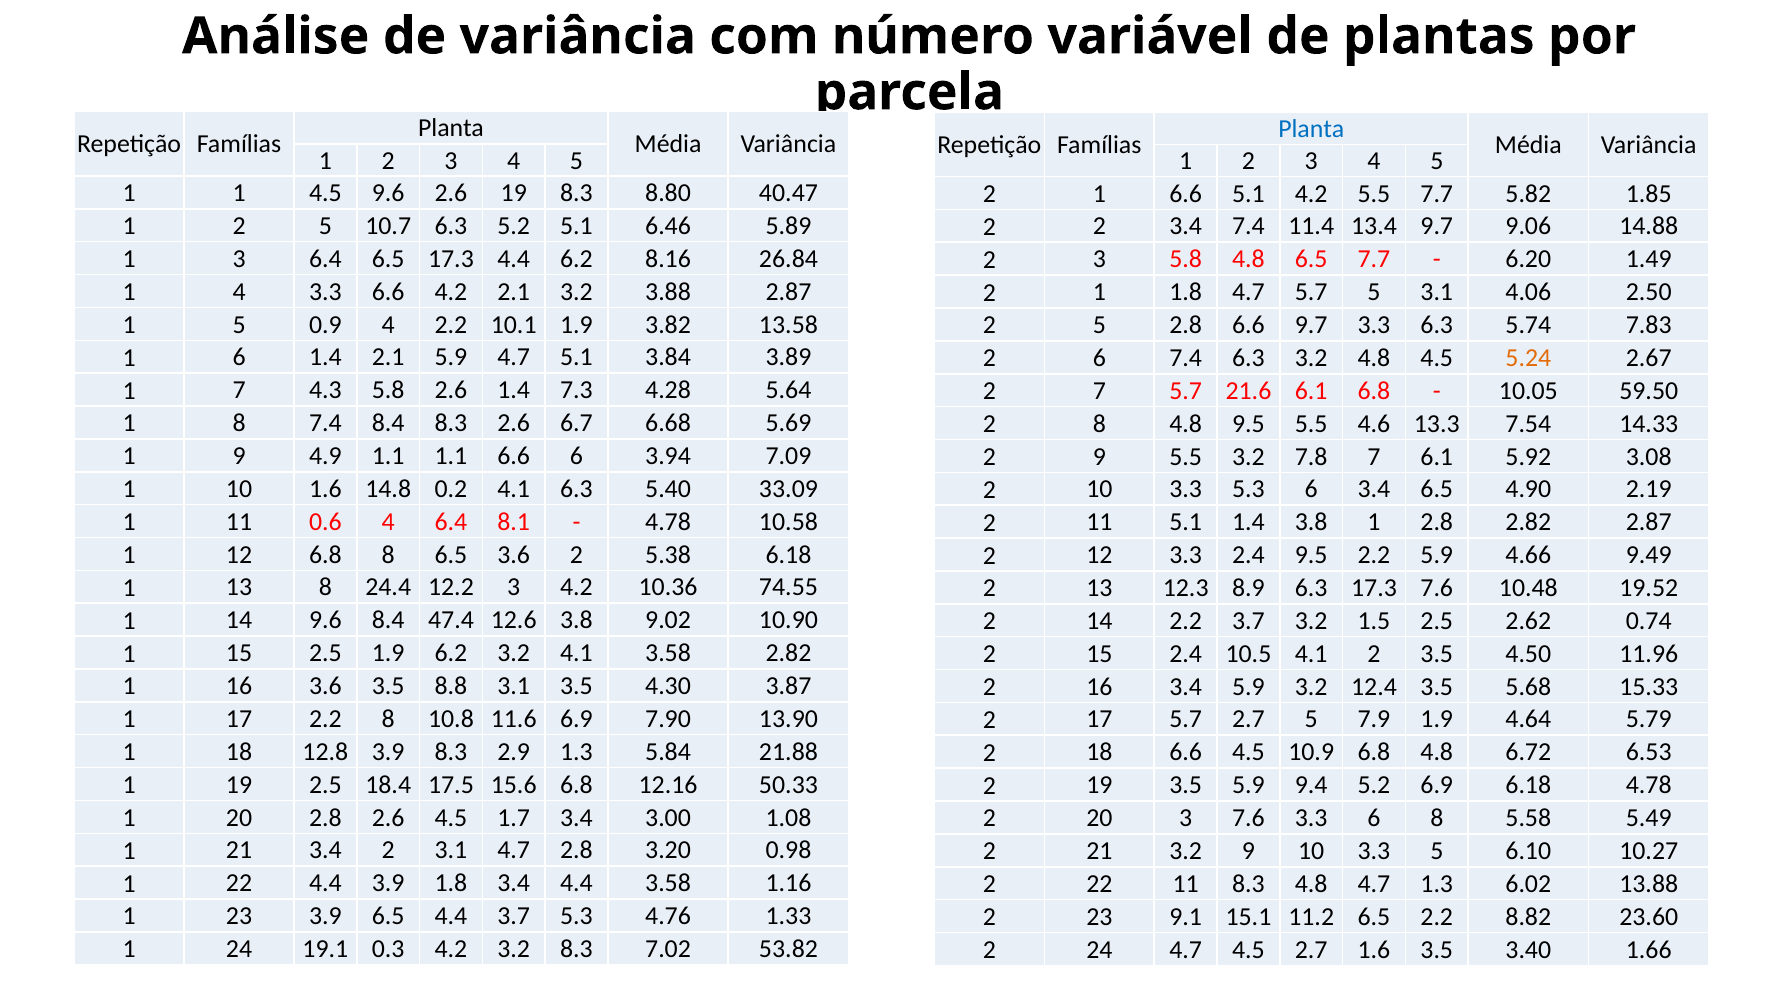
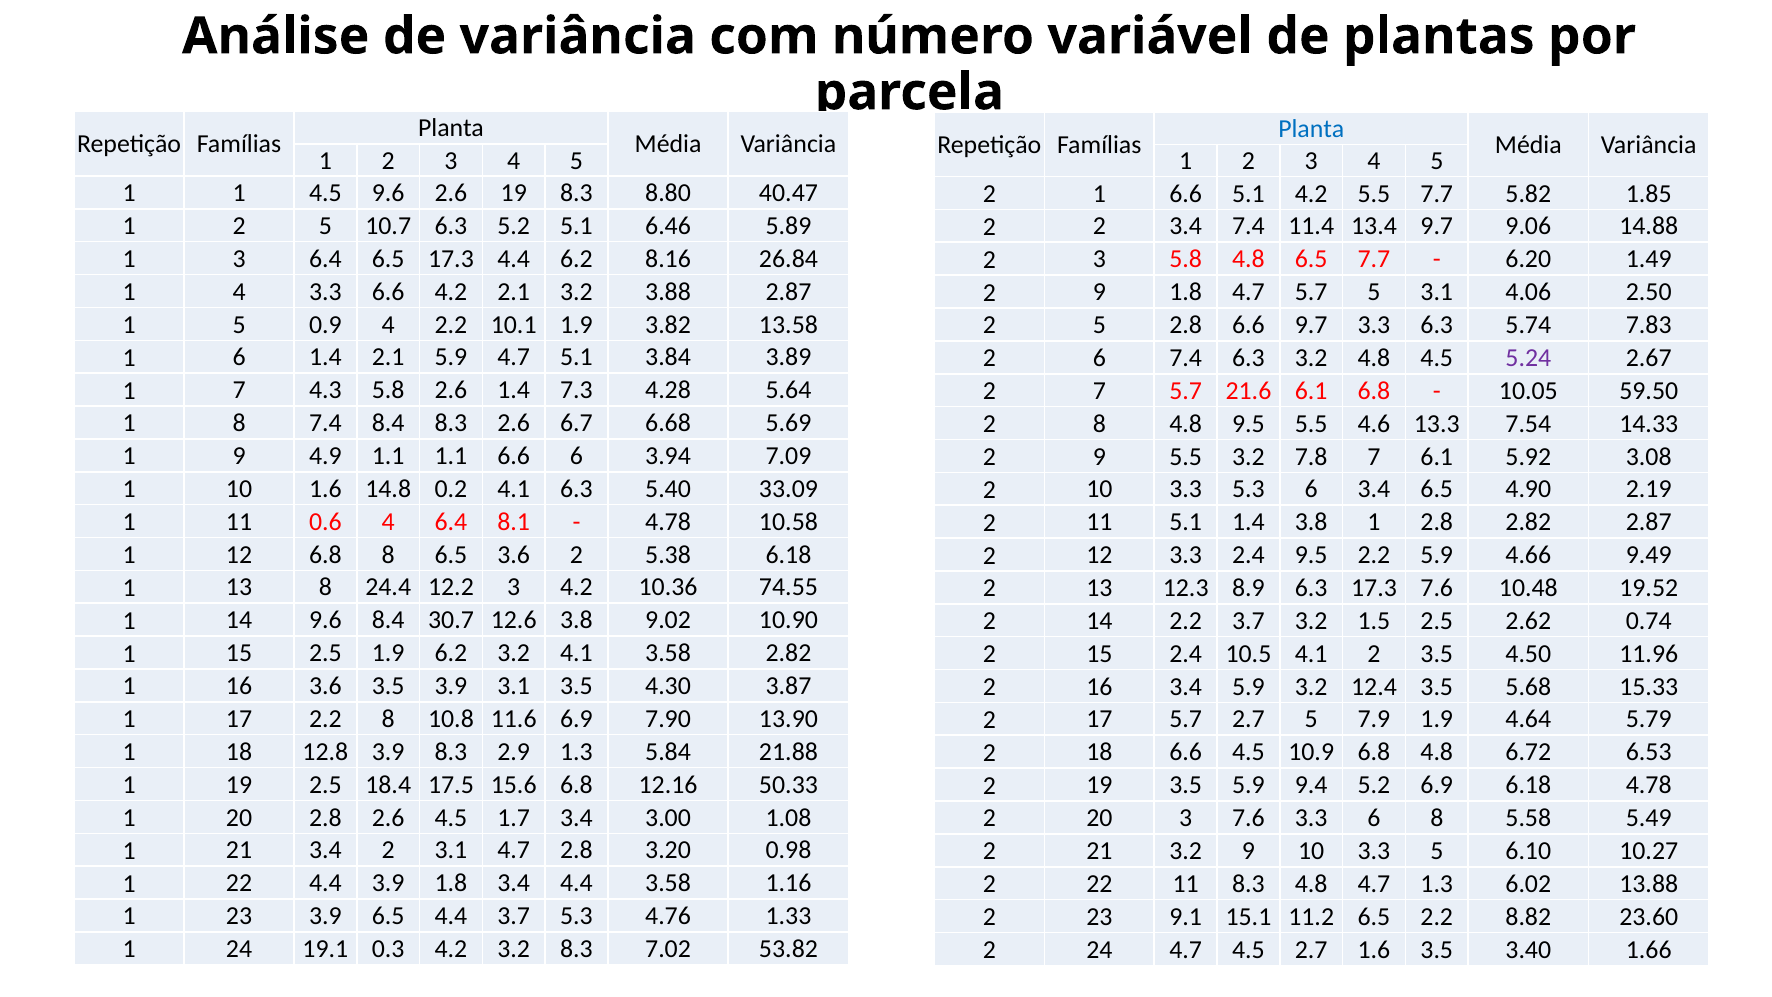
1: 1 -> 9 (1099, 292)
5.24 colour: orange -> purple (1528, 358)
47.4: 47.4 -> 30.7 (451, 620)
3.5 8.8: 8.8 -> 3.9 (451, 686)
